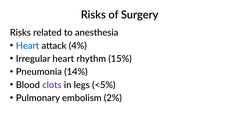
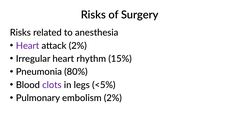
Heart colour: blue -> purple (28, 46)
attack 4%: 4% -> 2% (78, 46)
14%: 14% -> 80% (76, 72)
